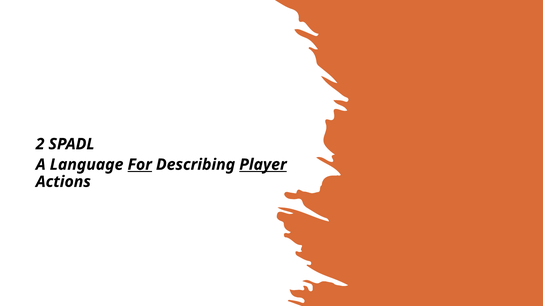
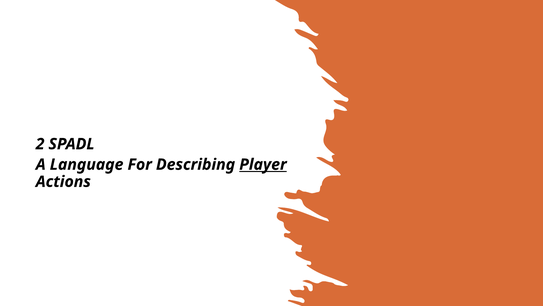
For underline: present -> none (140, 164)
